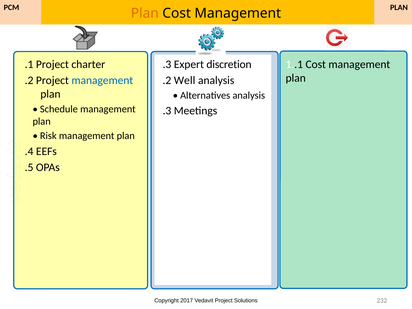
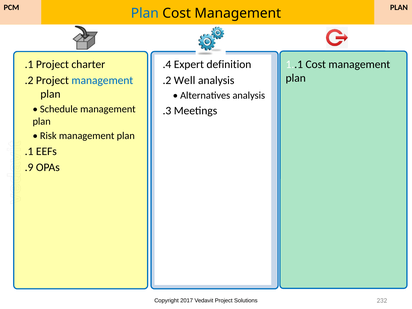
Plan colour: orange -> blue (145, 13)
.3: .3 -> .4 (167, 64)
discretion: discretion -> definition (229, 64)
.4: .4 -> .1 (29, 151)
.5: .5 -> .9 (29, 167)
